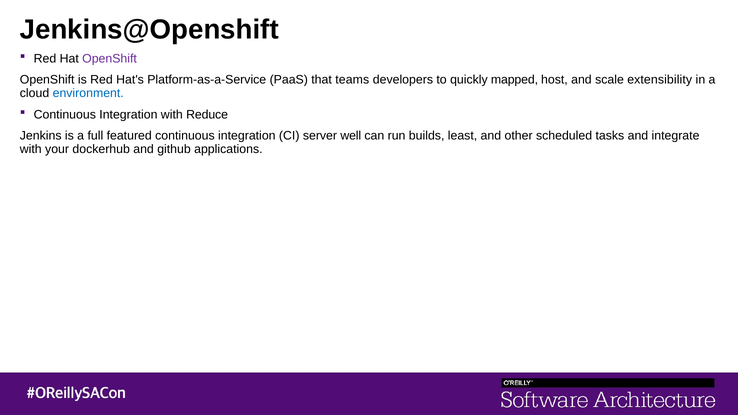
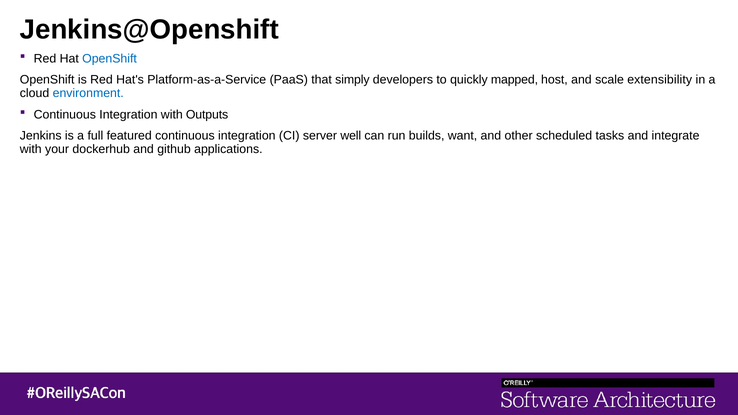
OpenShift colour: purple -> blue (110, 58)
teams: teams -> simply (352, 80)
Reduce: Reduce -> Outputs (207, 114)
least: least -> want (463, 136)
